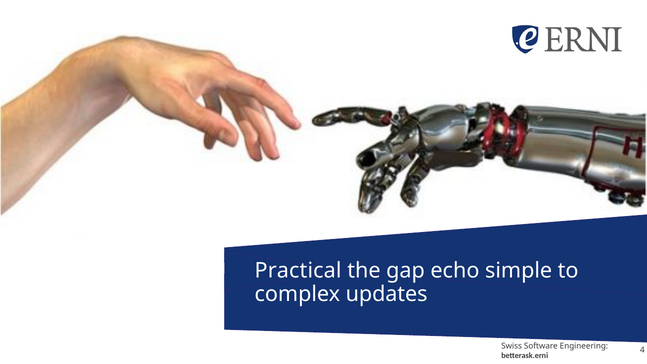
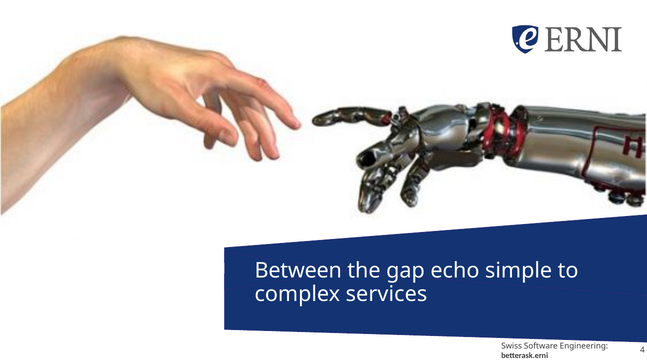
Practical: Practical -> Between (298, 271)
updates: updates -> services (386, 294)
